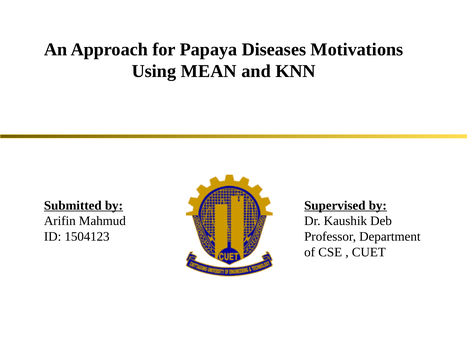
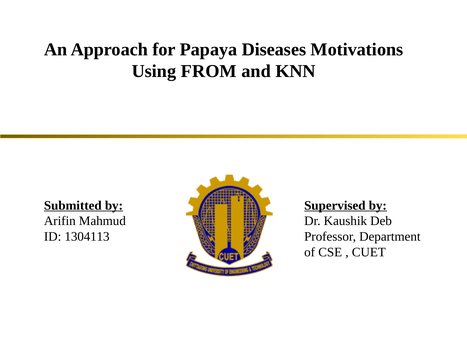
MEAN: MEAN -> FROM (209, 71)
1504123: 1504123 -> 1304113 (87, 237)
